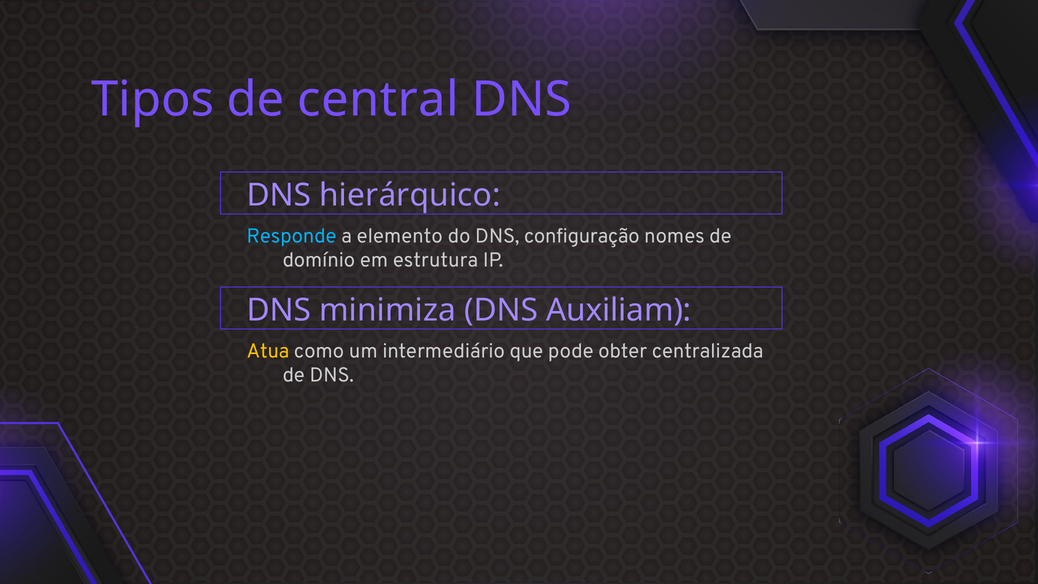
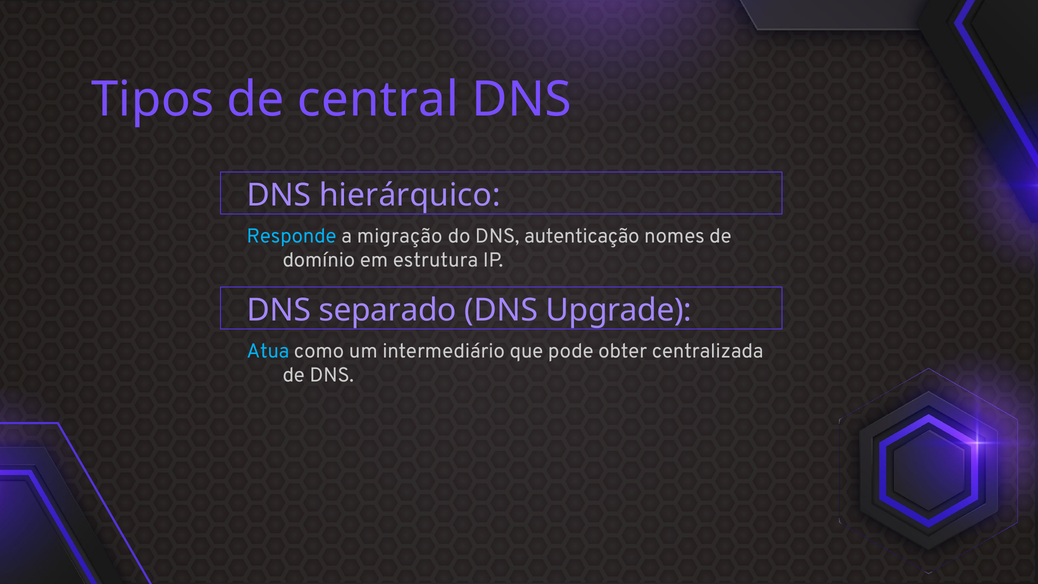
elemento: elemento -> migração (400, 236)
configuração: configuração -> autenticação (582, 236)
minimiza: minimiza -> separado (388, 310)
Auxiliam: Auxiliam -> Upgrade (619, 310)
Atua colour: yellow -> light blue (268, 351)
